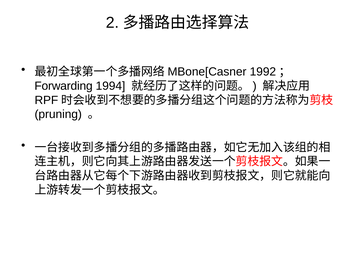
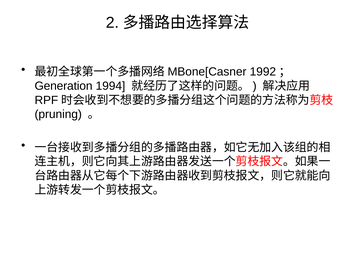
Forwarding: Forwarding -> Generation (64, 86)
